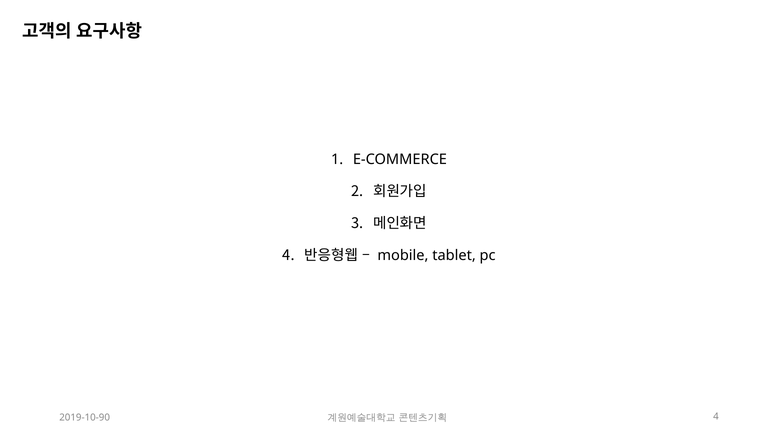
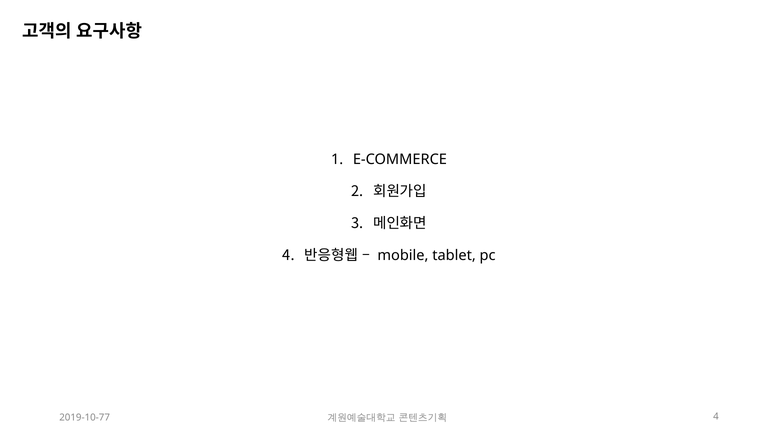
2019-10-90: 2019-10-90 -> 2019-10-77 (85, 418)
